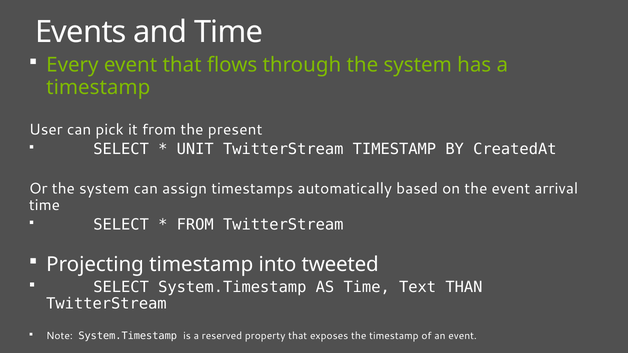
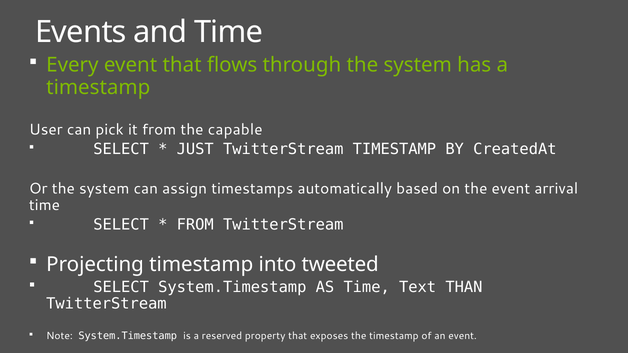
present: present -> capable (235, 130)
UNIT: UNIT -> JUST (195, 149)
